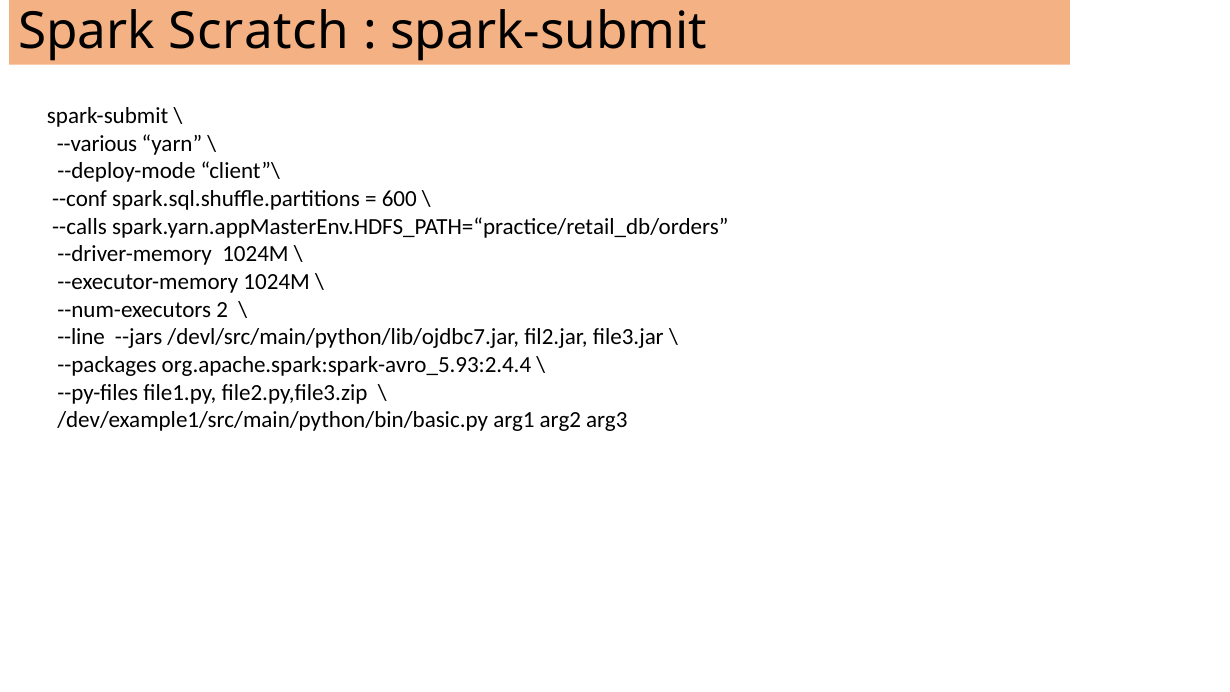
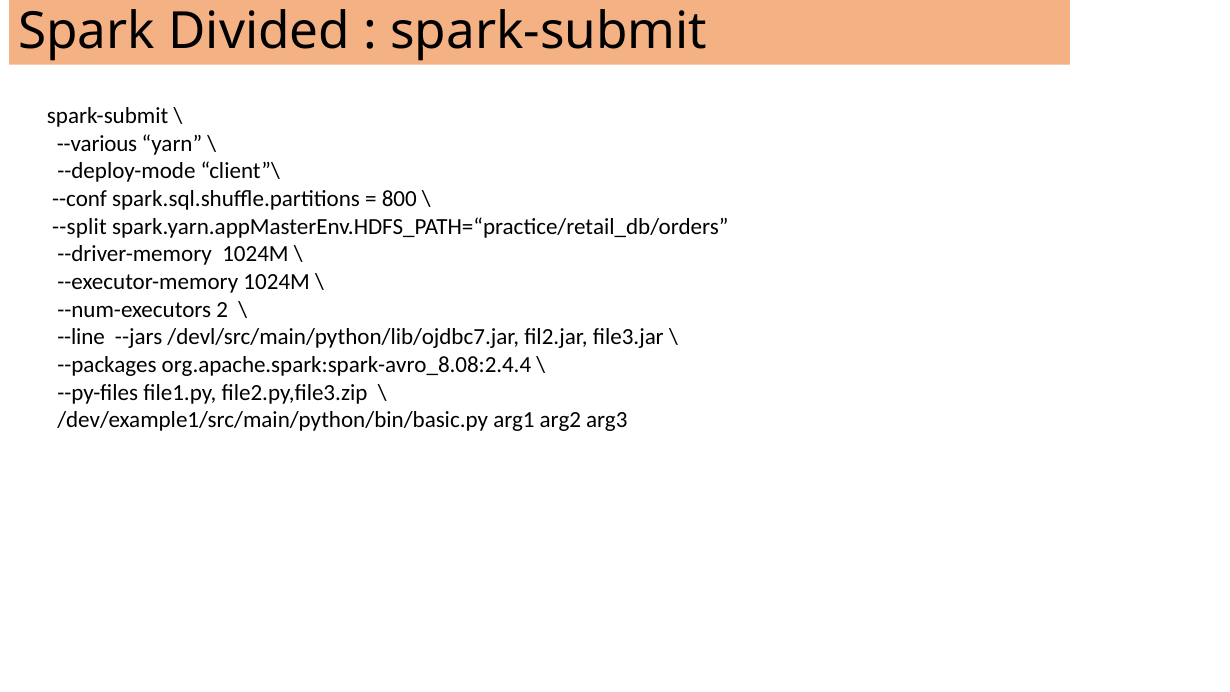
Scratch: Scratch -> Divided (259, 32)
600: 600 -> 800 (399, 199)
--calls: --calls -> --split (79, 227)
org.apache.spark:spark-avro_5.93:2.4.4: org.apache.spark:spark-avro_5.93:2.4.4 -> org.apache.spark:spark-avro_8.08:2.4.4 (346, 365)
